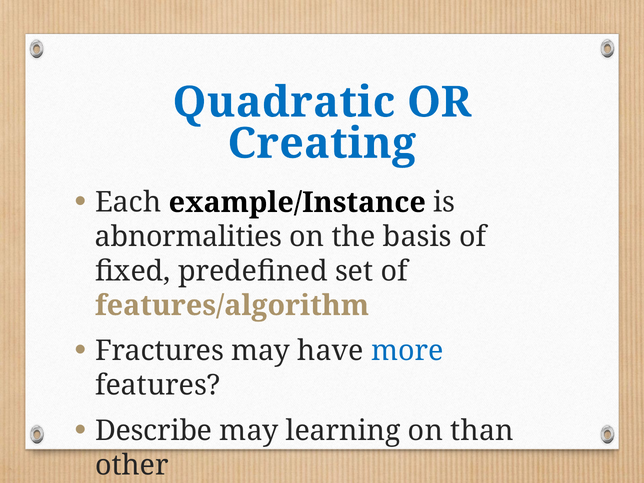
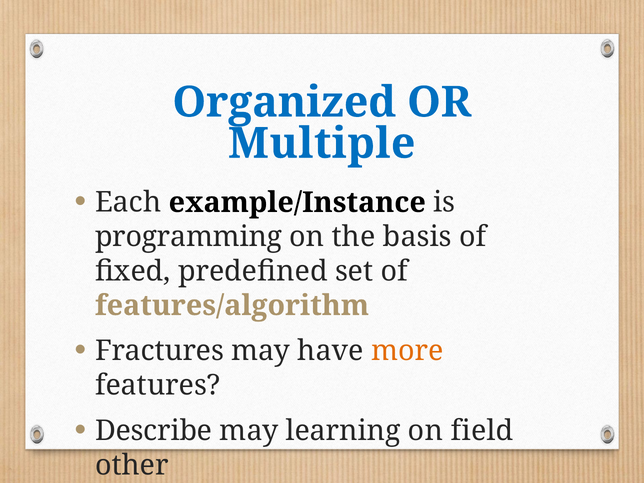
Quadratic: Quadratic -> Organized (284, 102)
Creating: Creating -> Multiple (322, 144)
abnormalities: abnormalities -> programming (189, 237)
more colour: blue -> orange (407, 351)
than: than -> field (482, 431)
